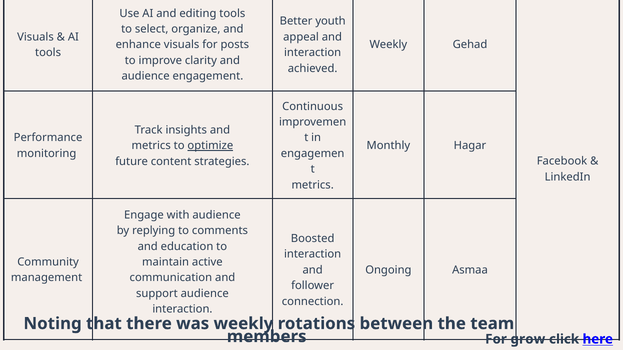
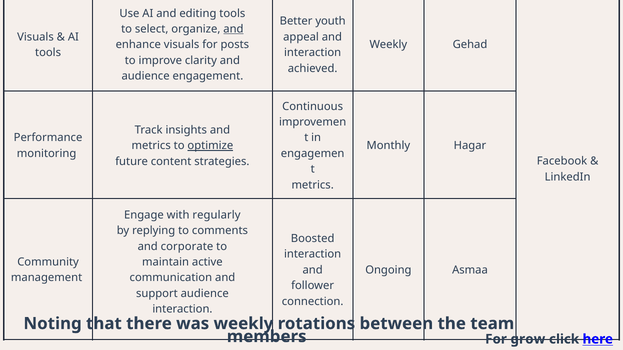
and underline: none -> present (233, 29)
with audience: audience -> regularly (216, 215)
education: education -> corporate (187, 247)
